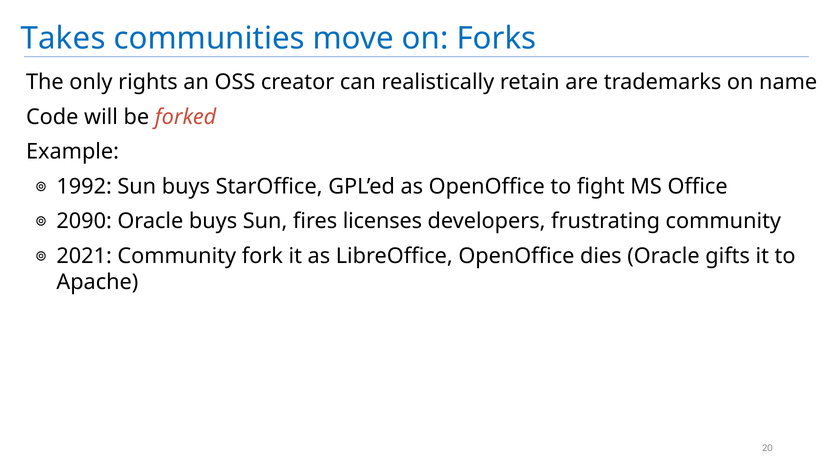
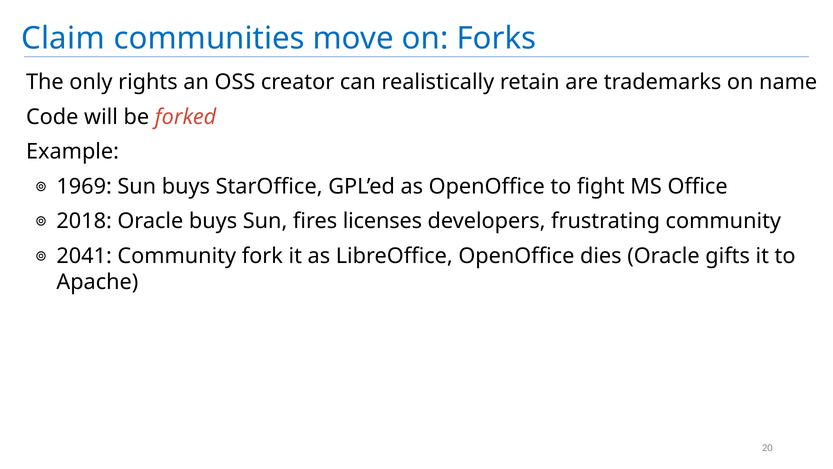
Takes: Takes -> Claim (63, 38)
1992: 1992 -> 1969 (84, 186)
2090: 2090 -> 2018 (84, 221)
2021: 2021 -> 2041 (84, 256)
